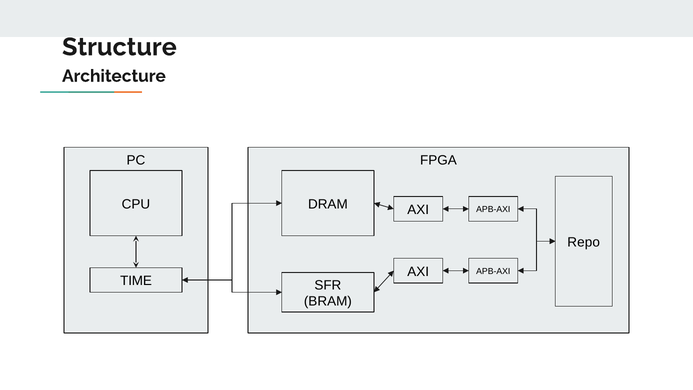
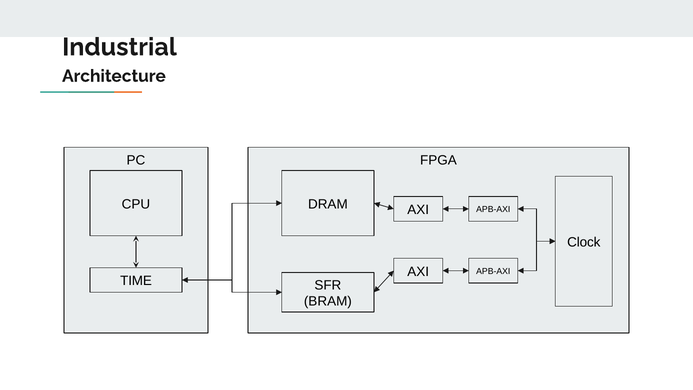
Structure: Structure -> Industrial (119, 47)
Repo: Repo -> Clock (584, 242)
